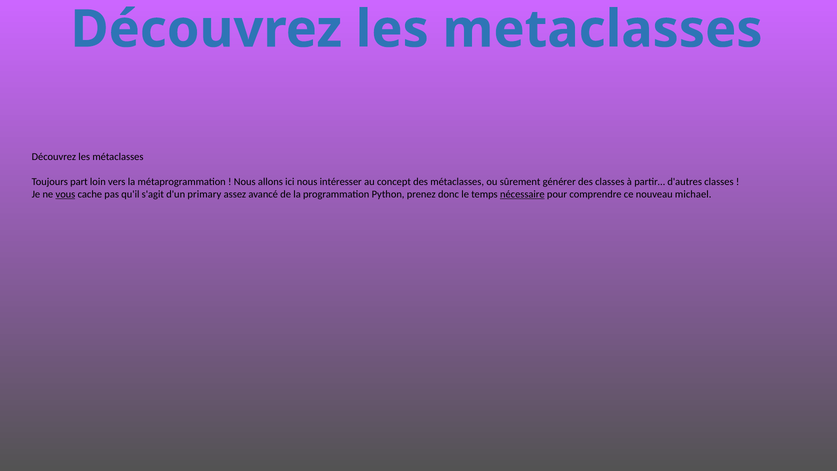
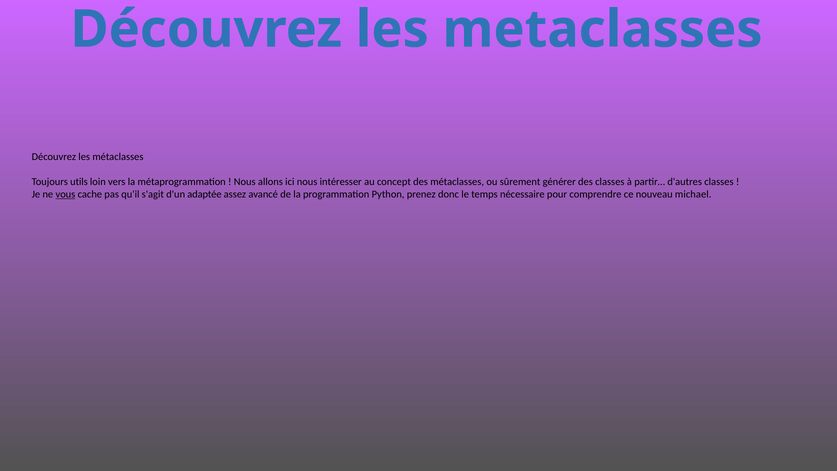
part: part -> utils (79, 182)
primary: primary -> adaptée (204, 194)
nécessaire underline: present -> none (522, 194)
